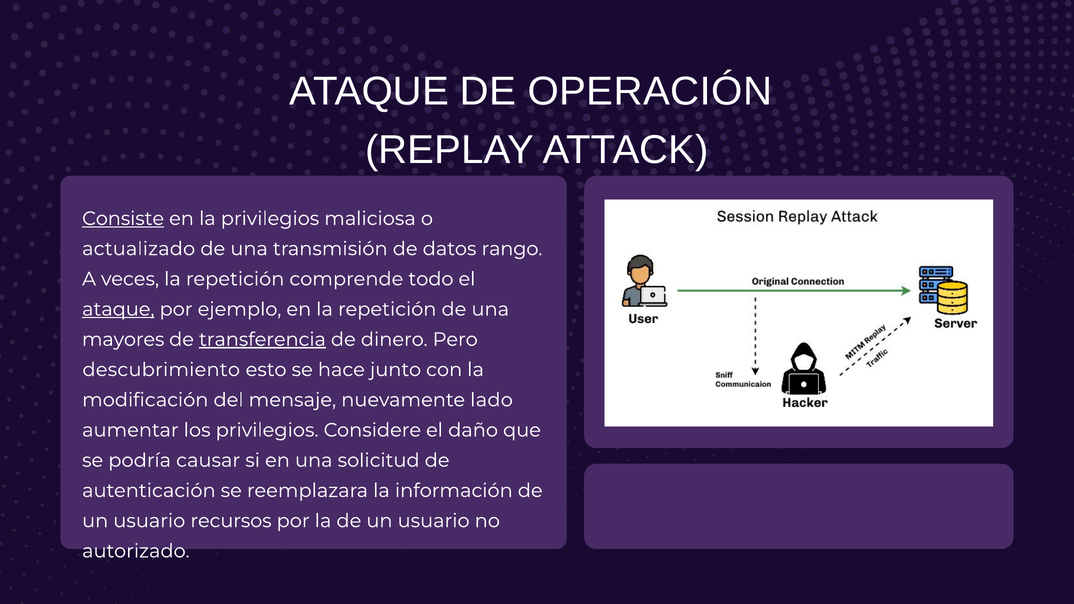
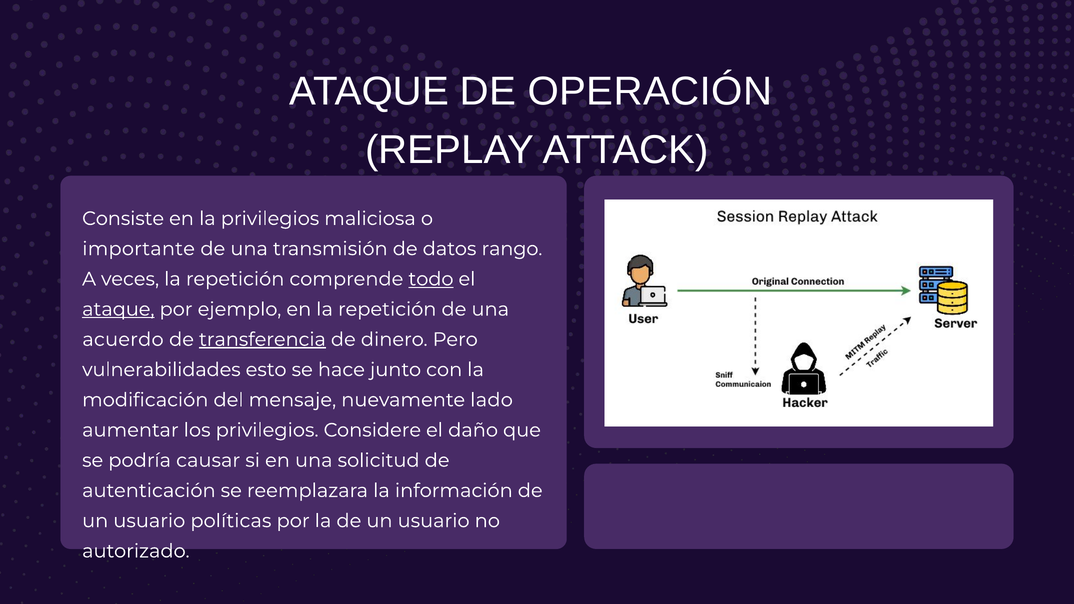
Consiste underline: present -> none (123, 219)
actualizado: actualizado -> importante (139, 249)
todo underline: none -> present (431, 279)
mayores: mayores -> acuerdo (123, 340)
descubrimiento: descubrimiento -> vulnerabilidades (161, 370)
recursos: recursos -> políticas (231, 521)
